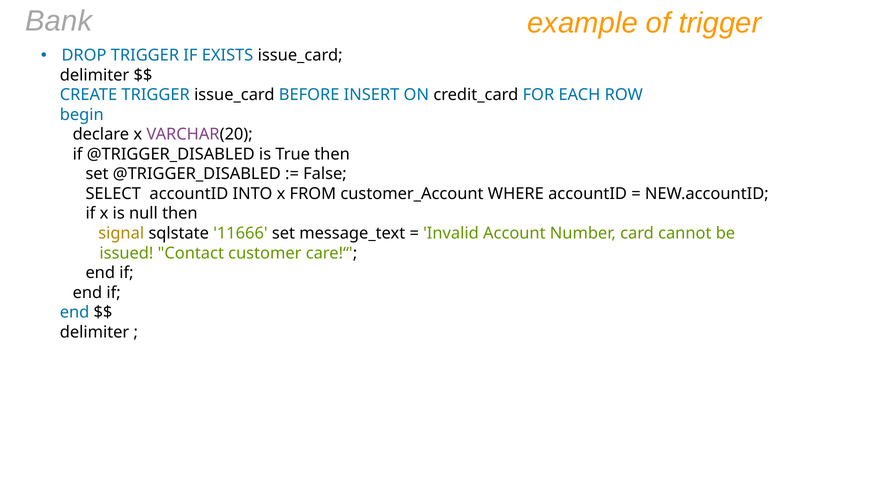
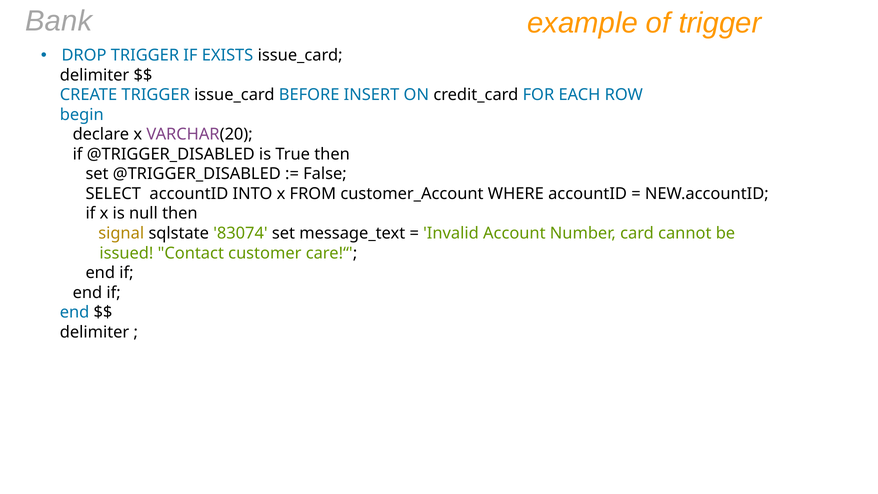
11666: 11666 -> 83074 (240, 233)
